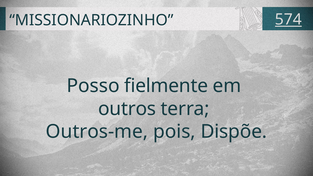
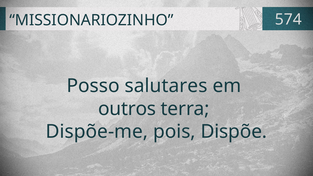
574 underline: present -> none (288, 20)
fielmente: fielmente -> salutares (166, 86)
Outros-me: Outros-me -> Dispõe-me (97, 132)
